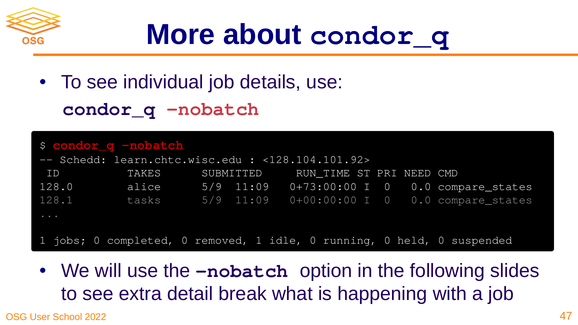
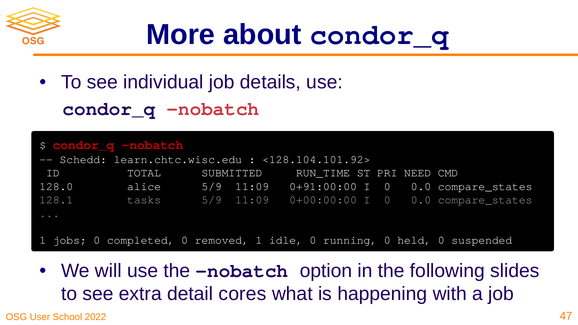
TAKES: TAKES -> TOTAL (144, 173)
0+73:00:00: 0+73:00:00 -> 0+91:00:00 (323, 186)
break: break -> cores (243, 294)
